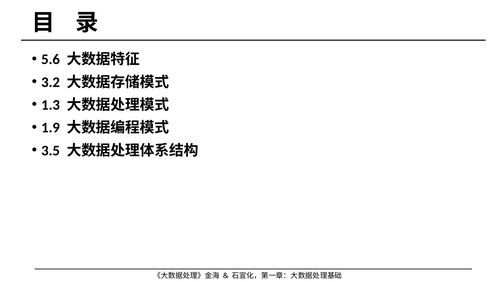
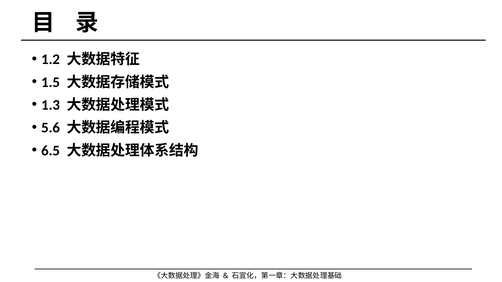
5.6: 5.6 -> 1.2 (51, 59)
3.2: 3.2 -> 1.5 (51, 82)
1.9: 1.9 -> 5.6 (51, 128)
3.5: 3.5 -> 6.5 (51, 151)
